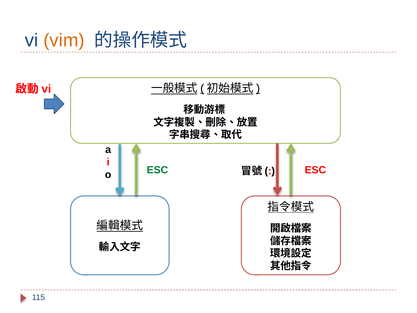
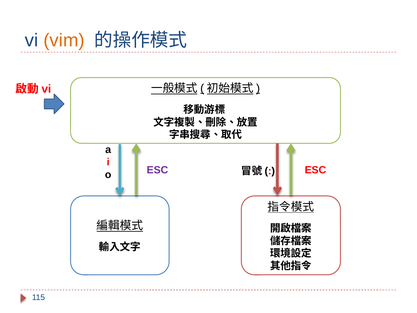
ESC colour: green -> purple (157, 170)
